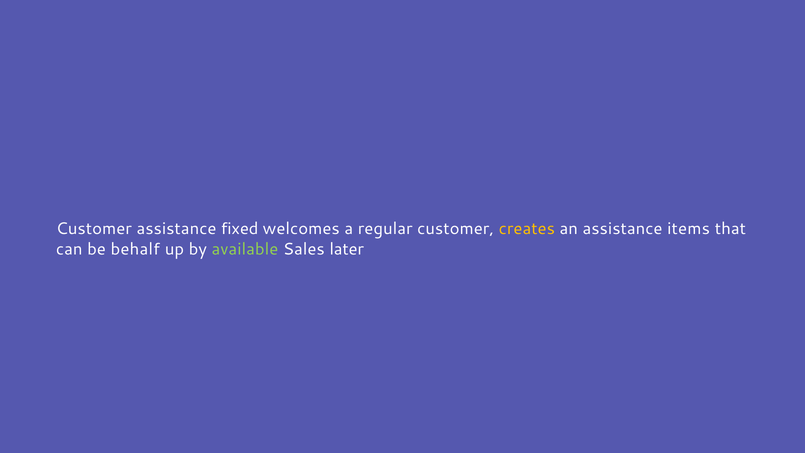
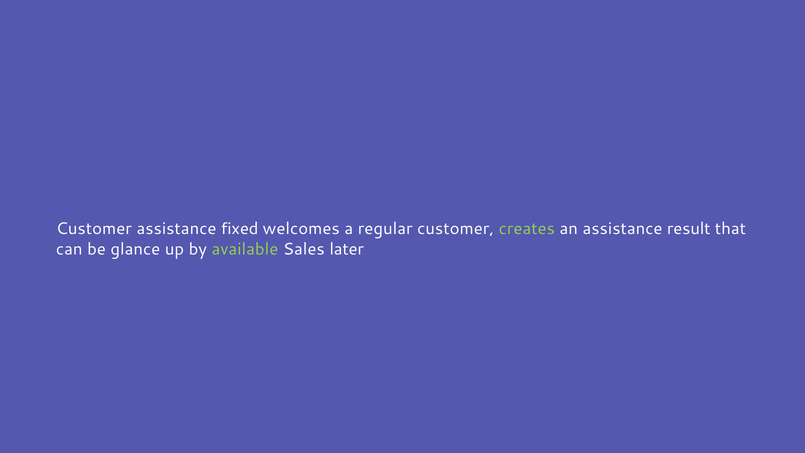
creates colour: yellow -> light green (527, 229)
items: items -> result (689, 229)
behalf: behalf -> glance (135, 249)
